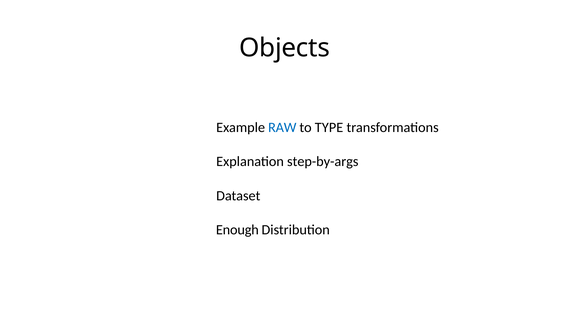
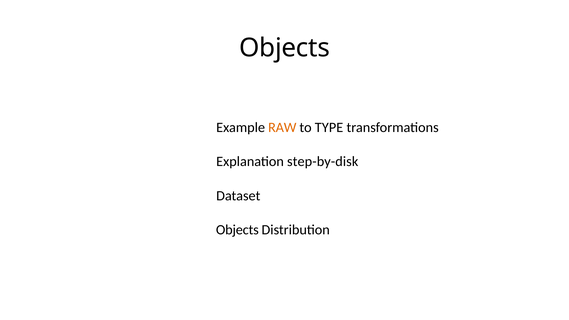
RAW colour: blue -> orange (282, 127)
step-by-args: step-by-args -> step-by-disk (323, 162)
Enough: Enough -> Objects (237, 230)
